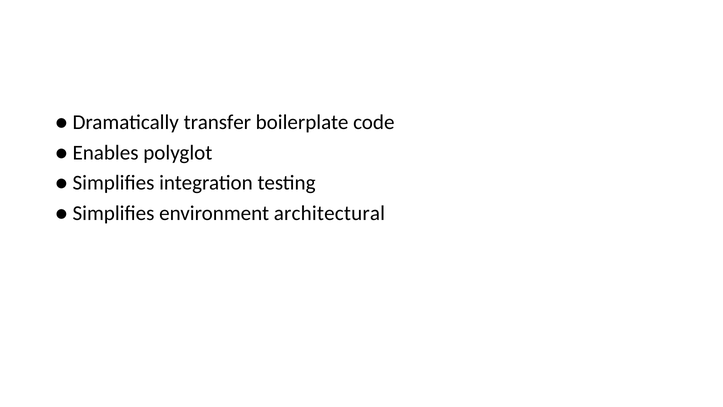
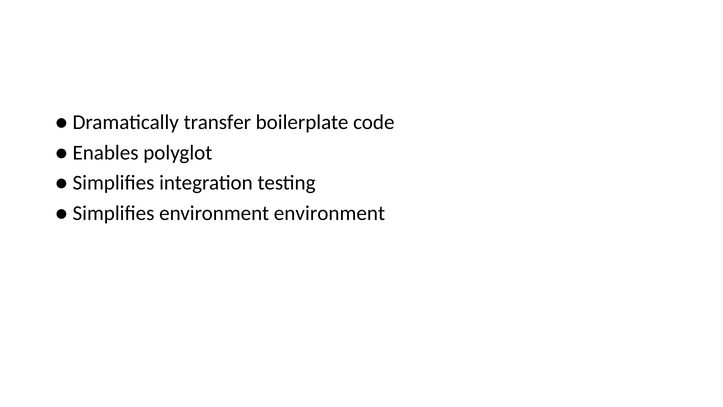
environment architectural: architectural -> environment (329, 213)
